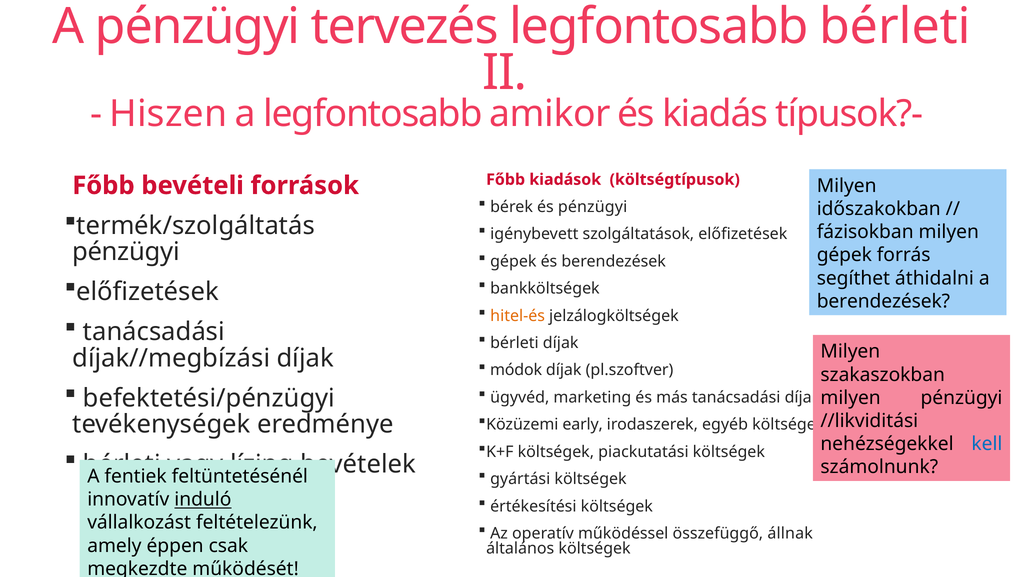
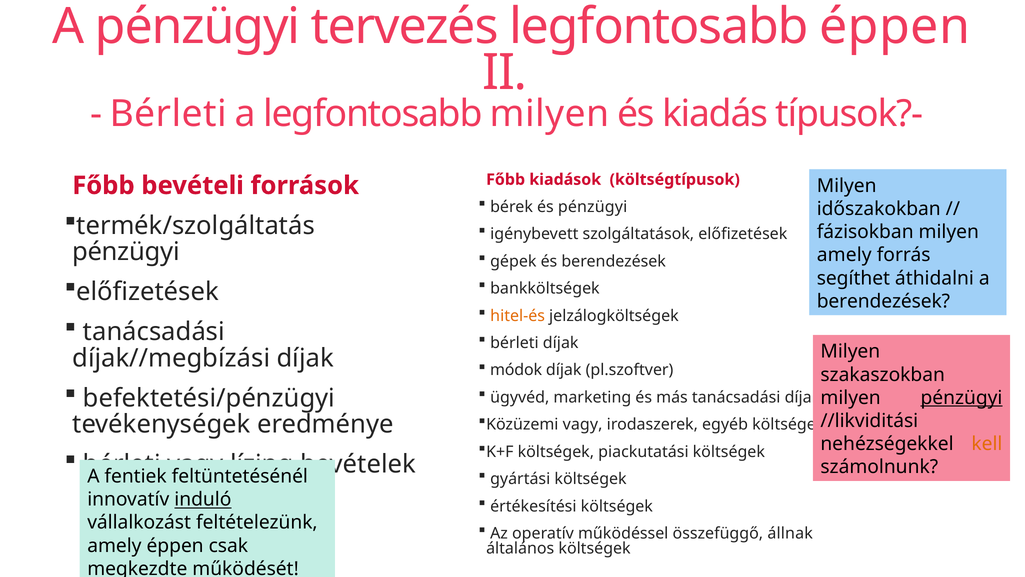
legfontosabb bérleti: bérleti -> éppen (895, 27)
Hiszen: Hiszen -> Bérleti (168, 114)
legfontosabb amikor: amikor -> milyen (550, 114)
gépek: gépek -> amely (844, 255)
pénzügyi underline: none -> present (961, 397)
Közüzemi early: early -> vagy (583, 424)
kell colour: blue -> orange (987, 444)
